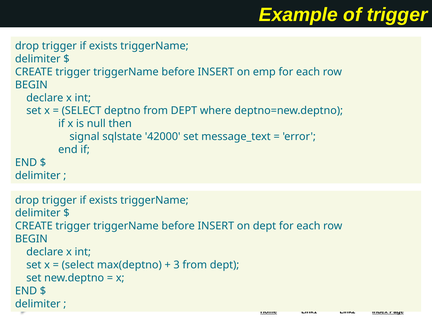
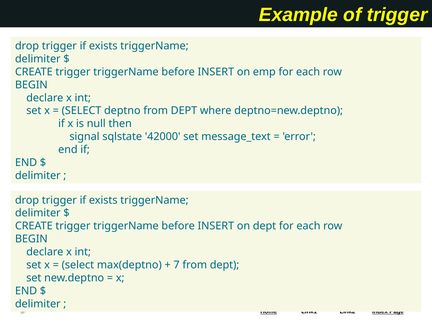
3: 3 -> 7 (177, 265)
